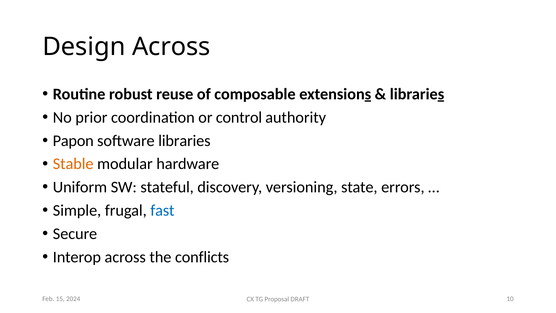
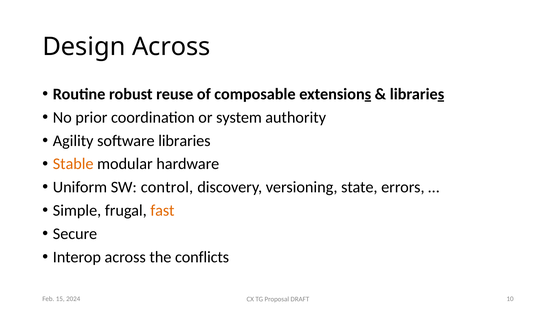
control: control -> system (239, 117)
Papon: Papon -> Agility (73, 141)
stateful: stateful -> control (167, 187)
fast colour: blue -> orange (162, 210)
